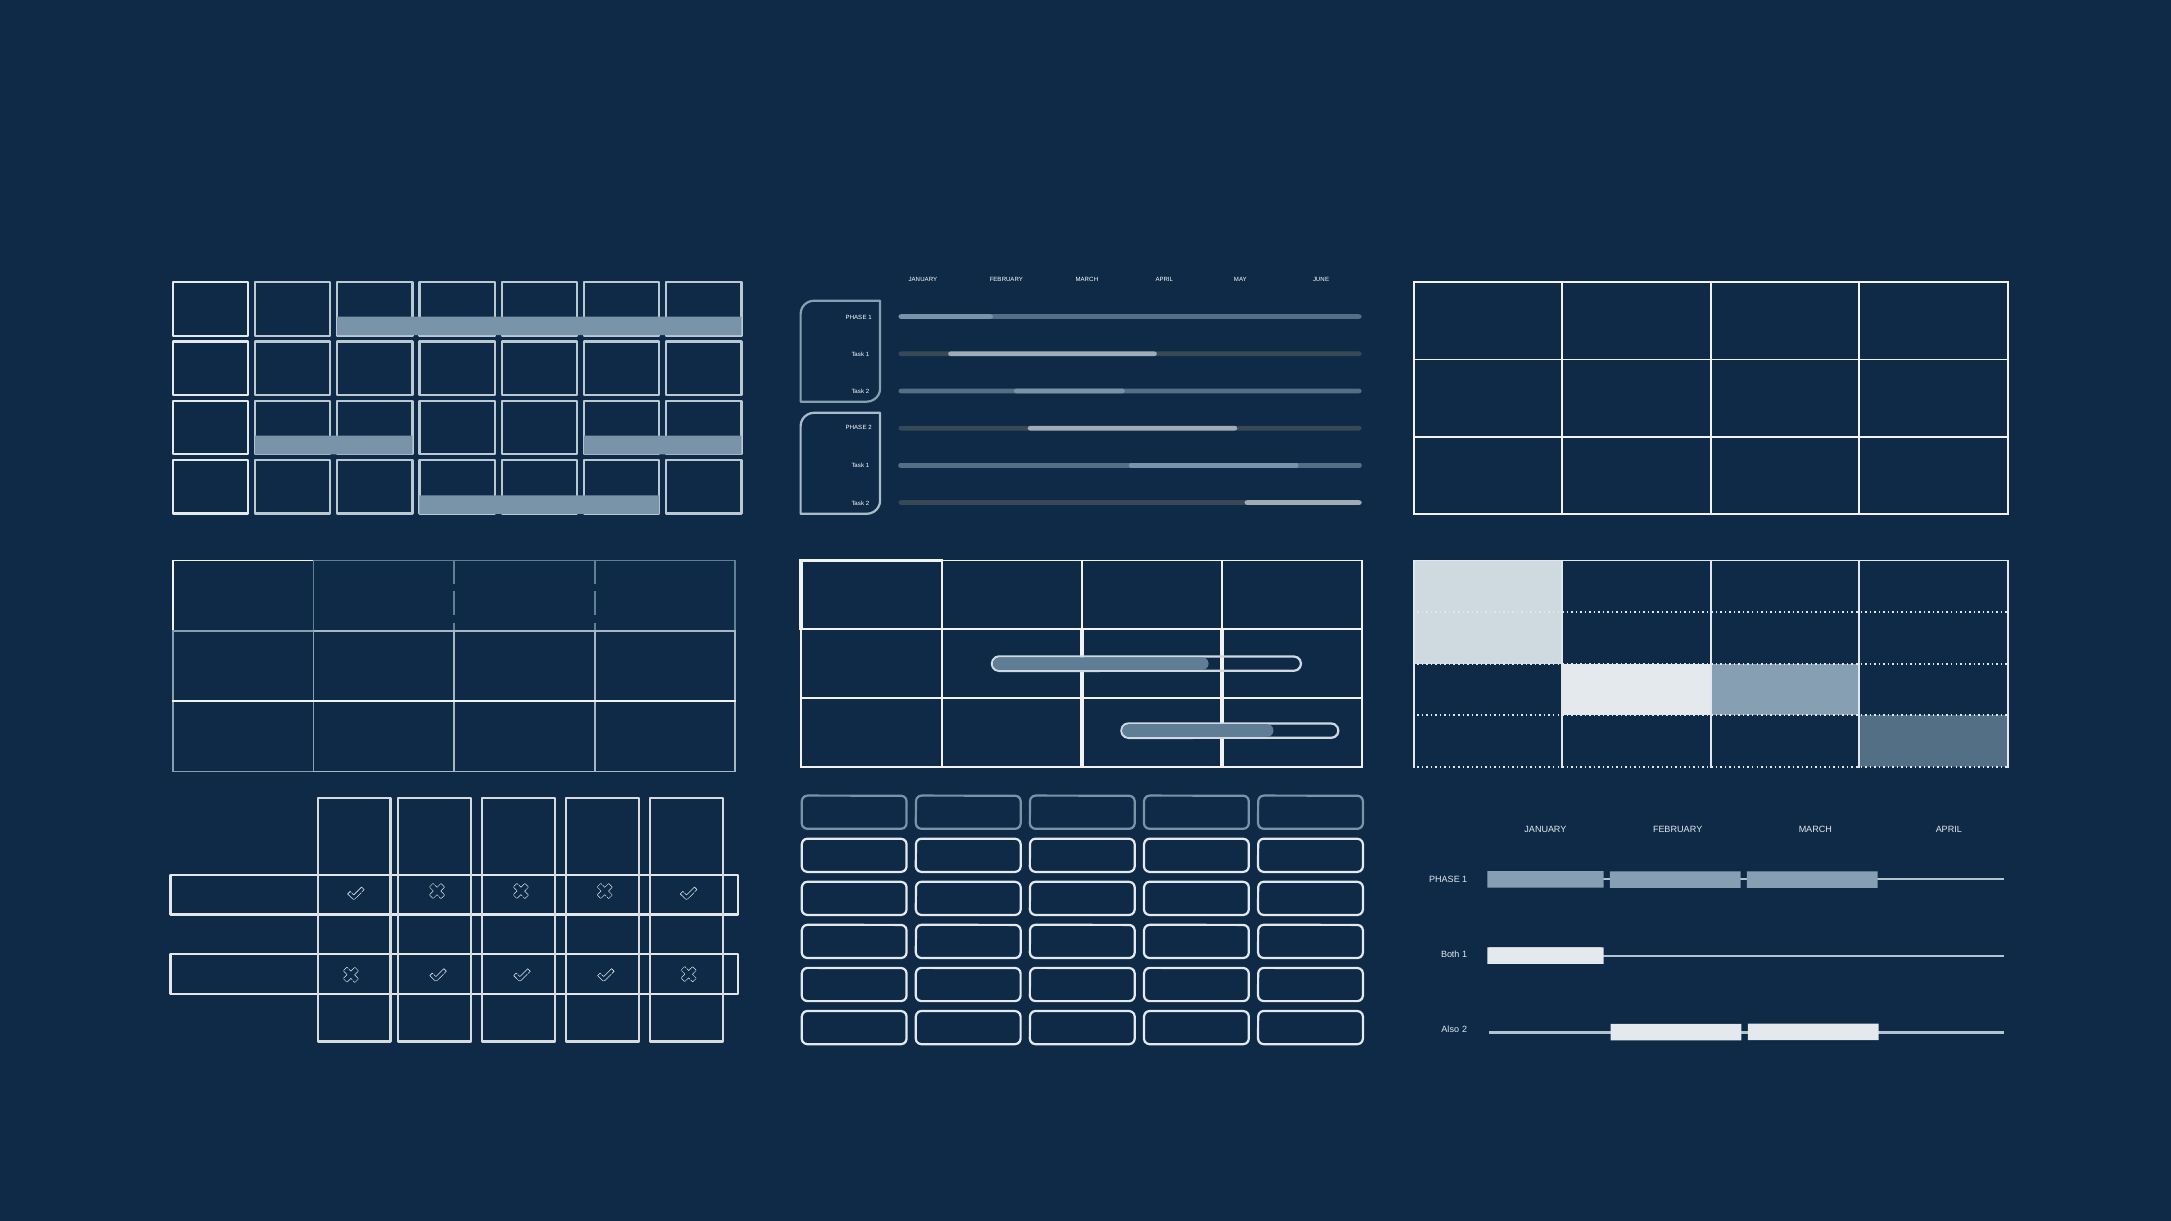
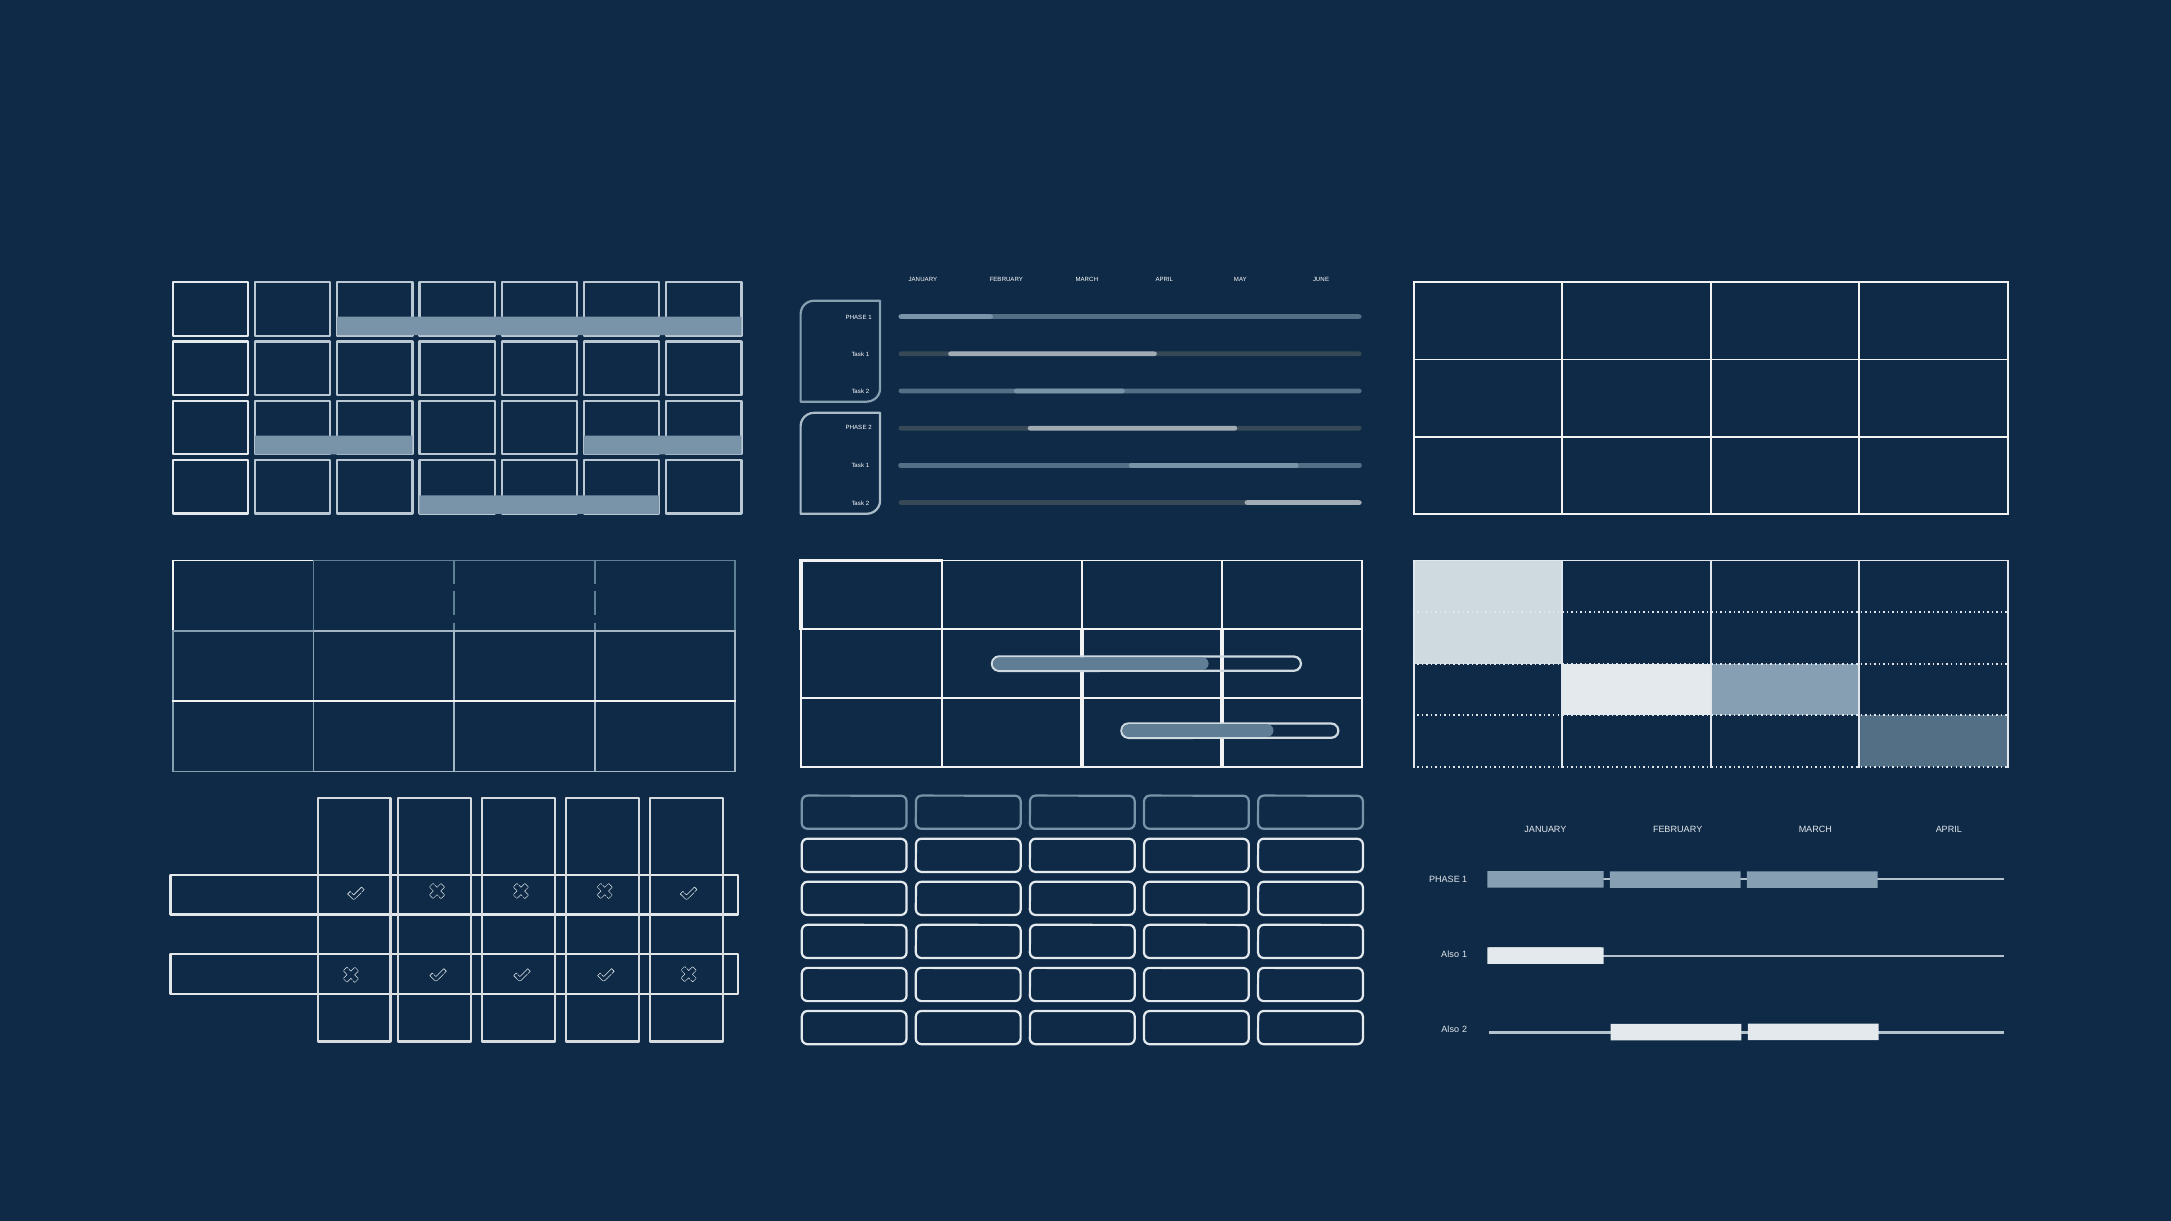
Both: Both -> Also (1450, 955)
